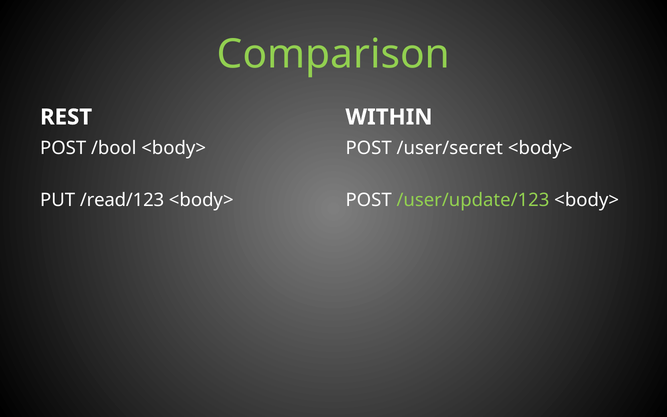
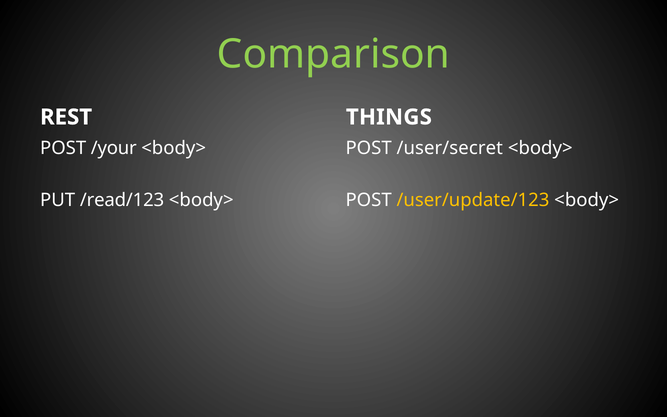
WITHIN: WITHIN -> THINGS (389, 117)
/bool: /bool -> /your (114, 148)
/user/update/123 colour: light green -> yellow (473, 200)
